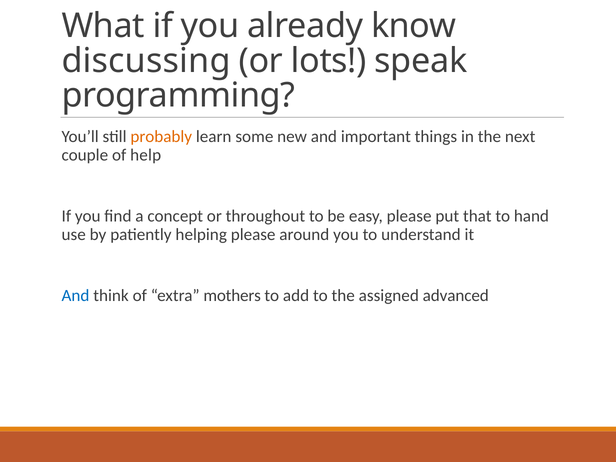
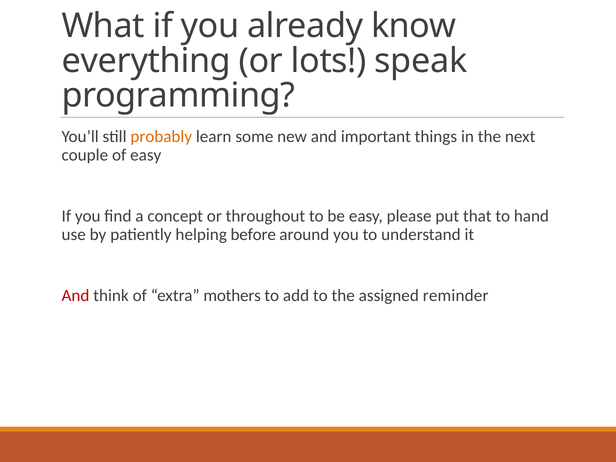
discussing: discussing -> everything (146, 61)
of help: help -> easy (146, 155)
helping please: please -> before (253, 234)
And colour: blue -> red (76, 295)
advanced: advanced -> reminder (456, 295)
